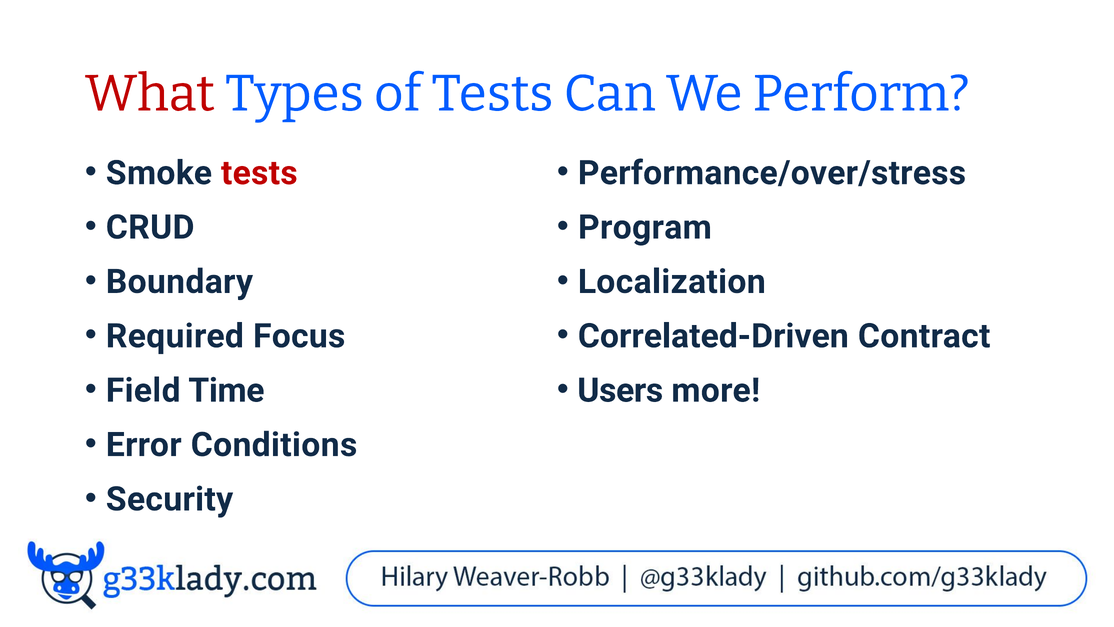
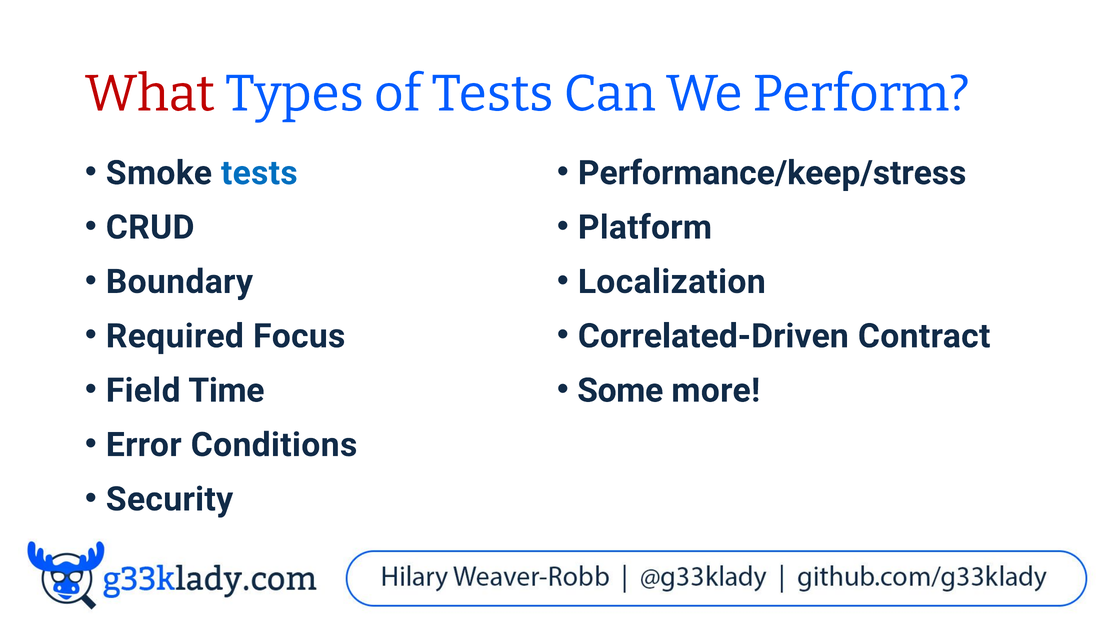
tests colour: red -> blue (259, 173)
Performance/over/stress: Performance/over/stress -> Performance/keep/stress (772, 173)
Program: Program -> Platform (645, 227)
Users: Users -> Some (620, 390)
